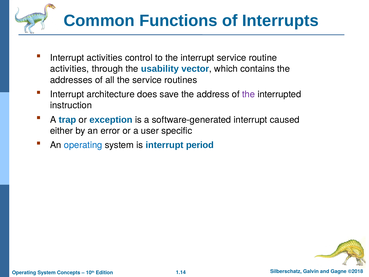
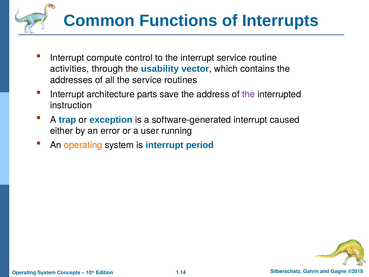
Interrupt activities: activities -> compute (105, 58)
does: does -> parts (147, 94)
specific: specific -> running (177, 131)
operating colour: blue -> orange (83, 145)
